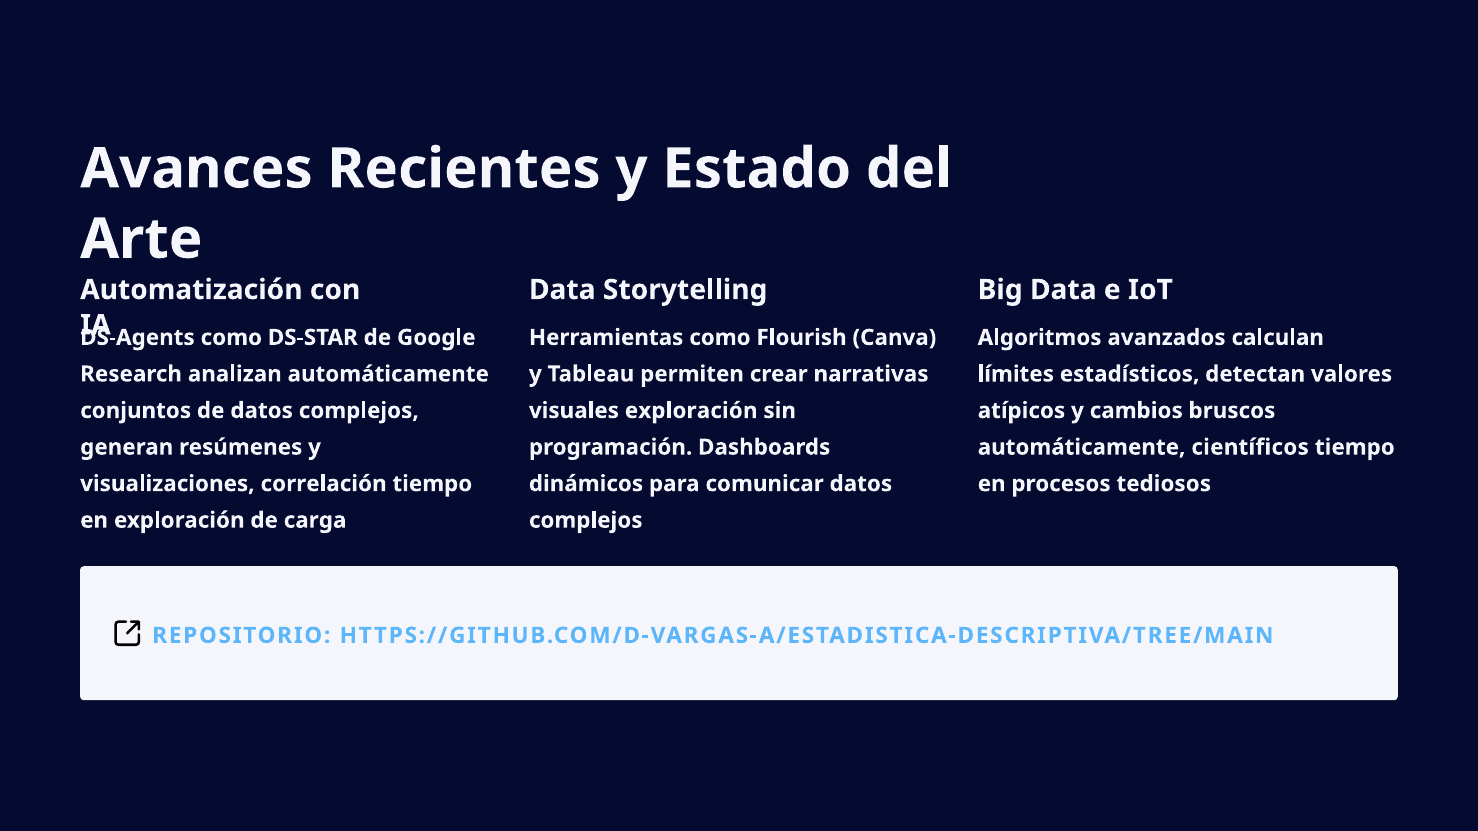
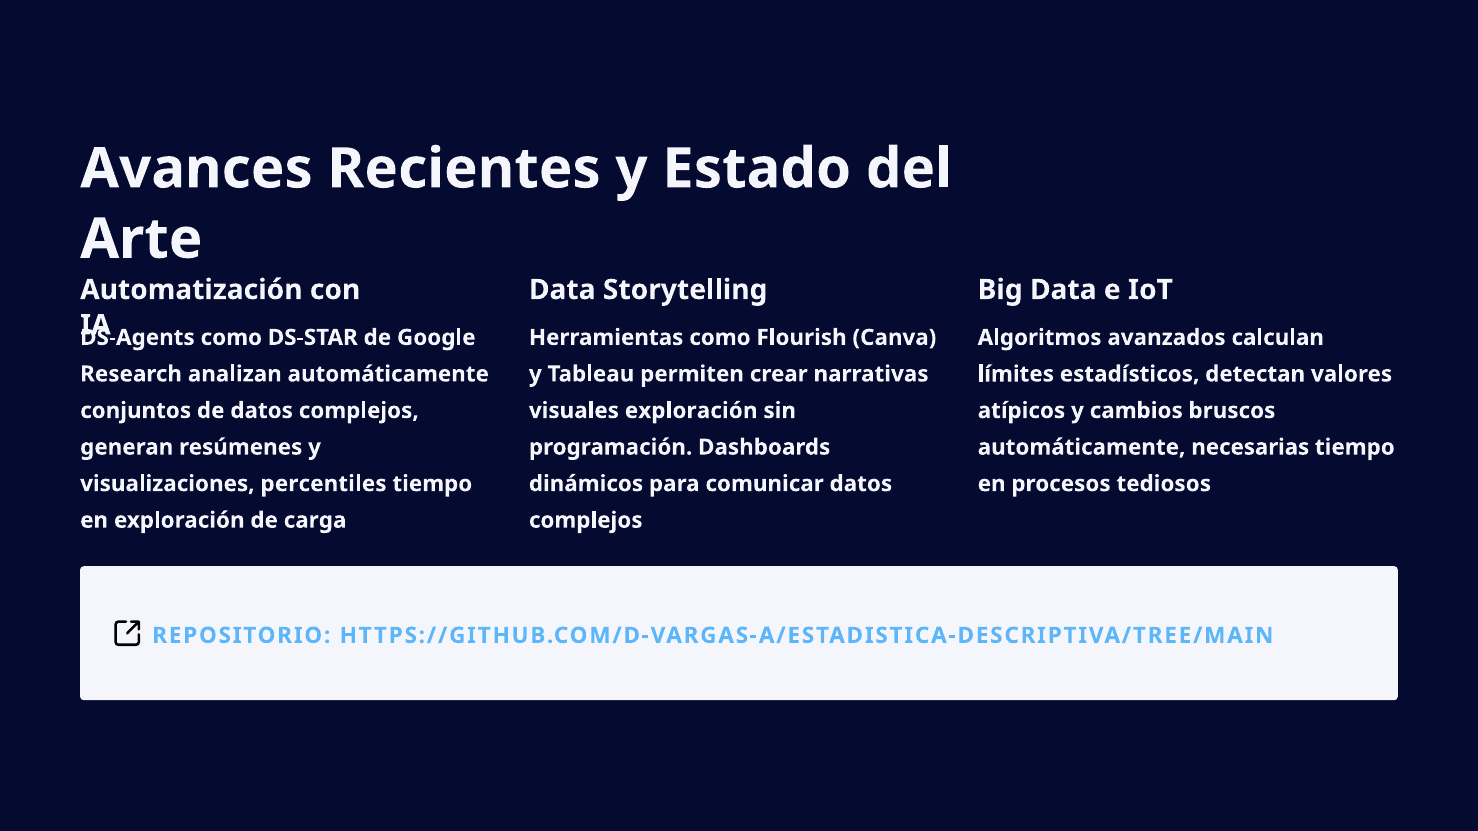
científicos: científicos -> necesarias (1250, 447)
correlación: correlación -> percentiles (324, 484)
